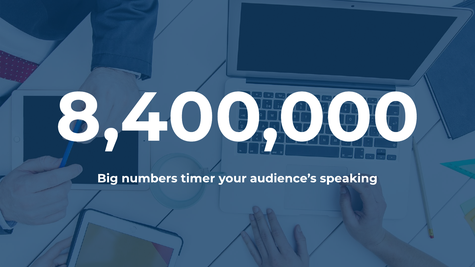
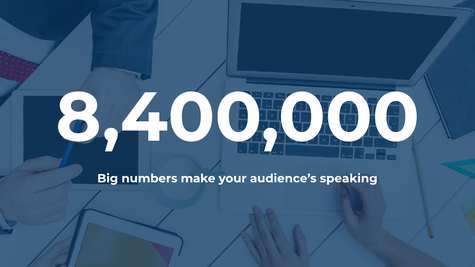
timer: timer -> make (198, 179)
